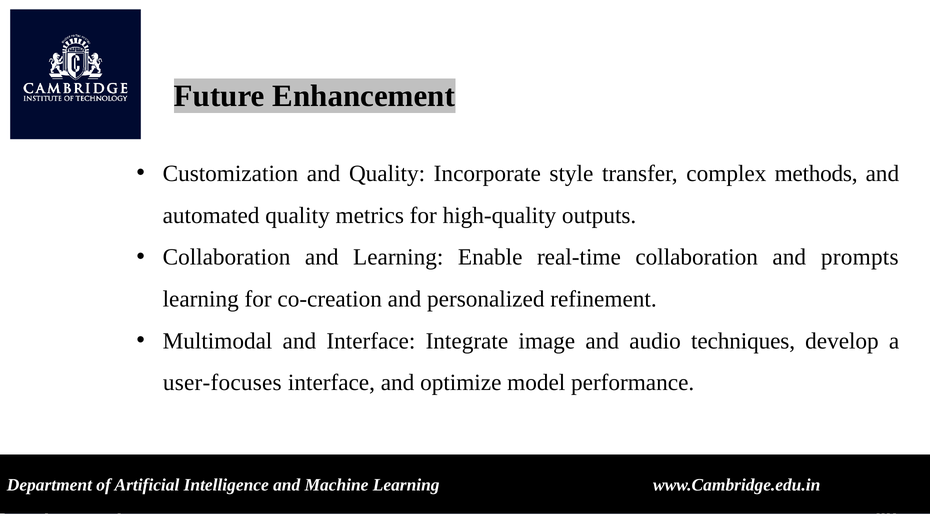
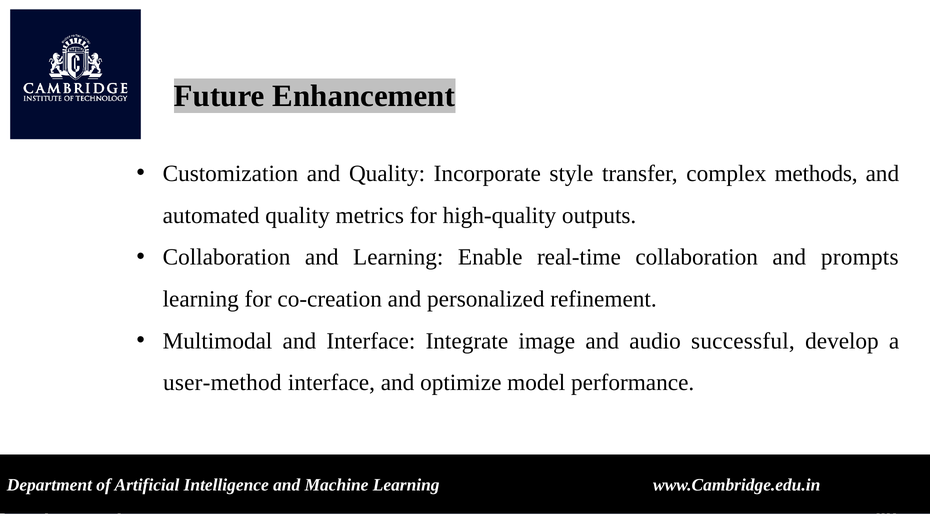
techniques: techniques -> successful (743, 341)
user-focuses: user-focuses -> user-method (222, 383)
